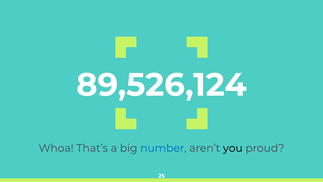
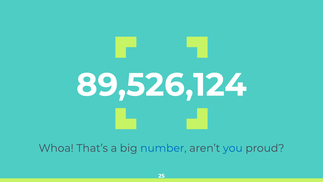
you colour: black -> blue (233, 148)
